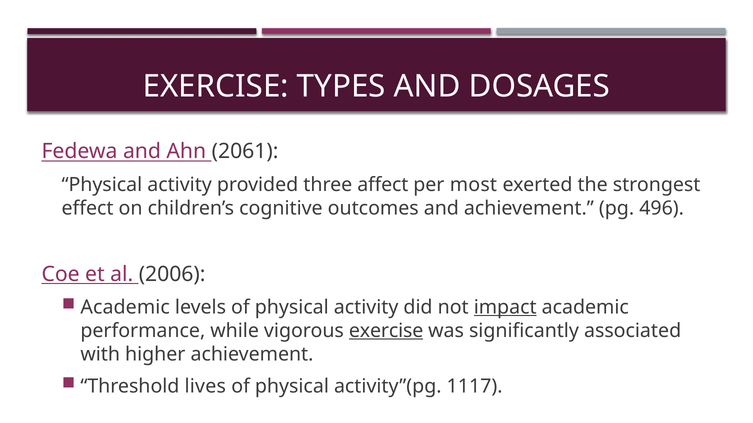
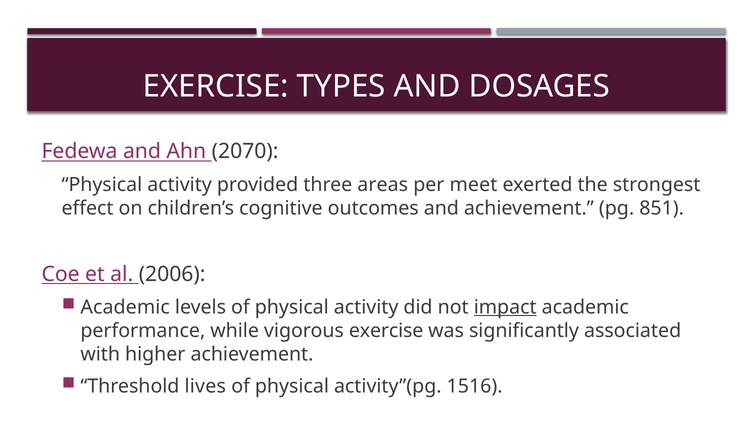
2061: 2061 -> 2070 (245, 152)
affect: affect -> areas (383, 185)
most: most -> meet (473, 185)
496: 496 -> 851 (662, 208)
exercise underline: present -> none (386, 331)
1117: 1117 -> 1516 (475, 387)
